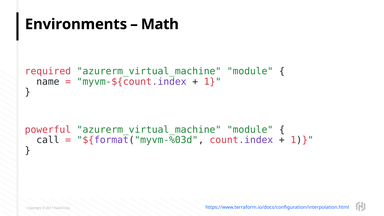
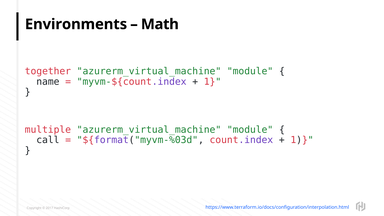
required: required -> together (48, 71)
powerful: powerful -> multiple (48, 130)
